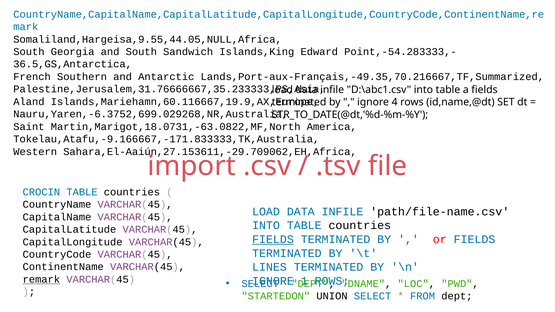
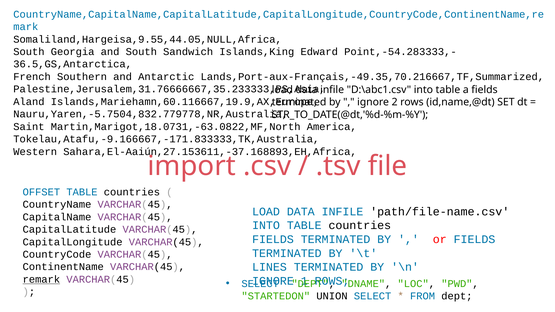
4: 4 -> 2 (395, 102)
Nauru,Yaren,-6.3752,699.029268,NR,Australia: Nauru,Yaren,-6.3752,699.029268,NR,Australia -> Nauru,Yaren,-5.7504,832.779778,NR,Australia (151, 114)
Sahara,El-Aaiún,27.153611,-29.709062,EH,Africa: Sahara,El-Aaiún,27.153611,-29.709062,EH,Africa -> Sahara,El-Aaiún,27.153611,-37.168893,EH,Africa (210, 152)
CROCIN: CROCIN -> OFFSET (41, 192)
FIELDS underline: present -> none (273, 240)
